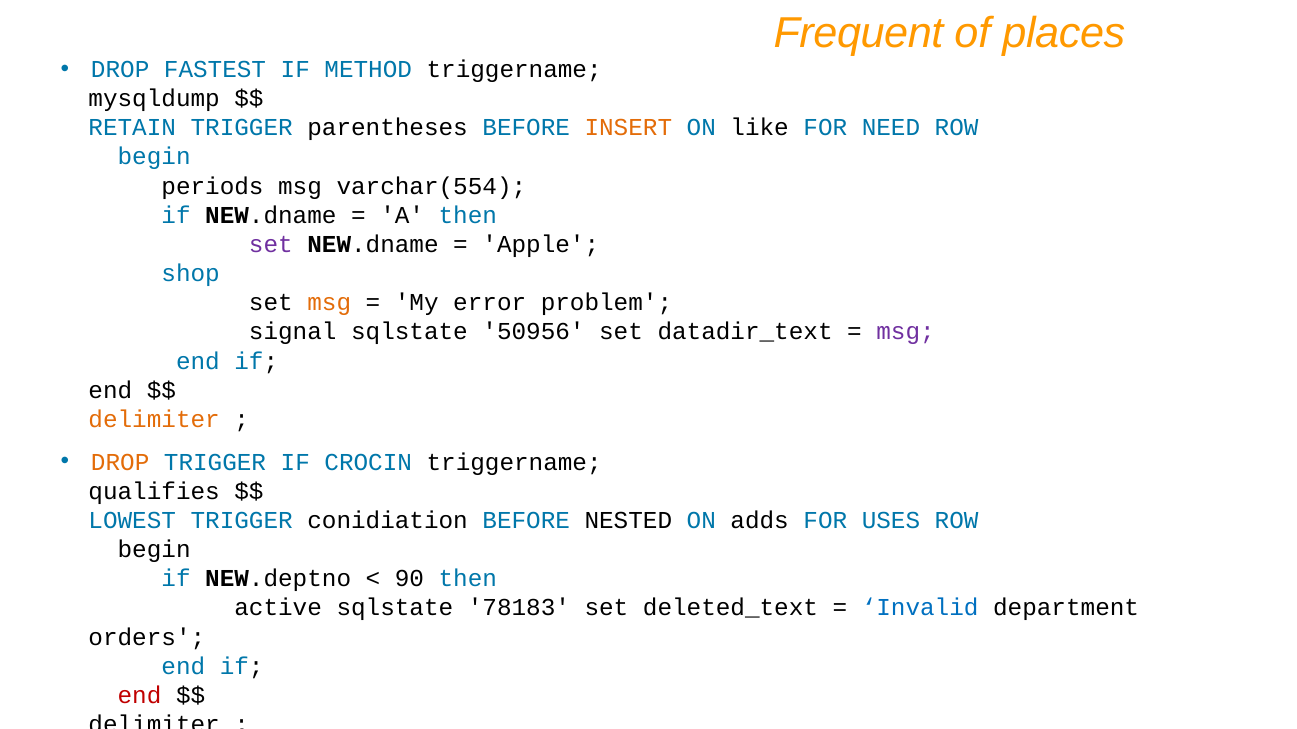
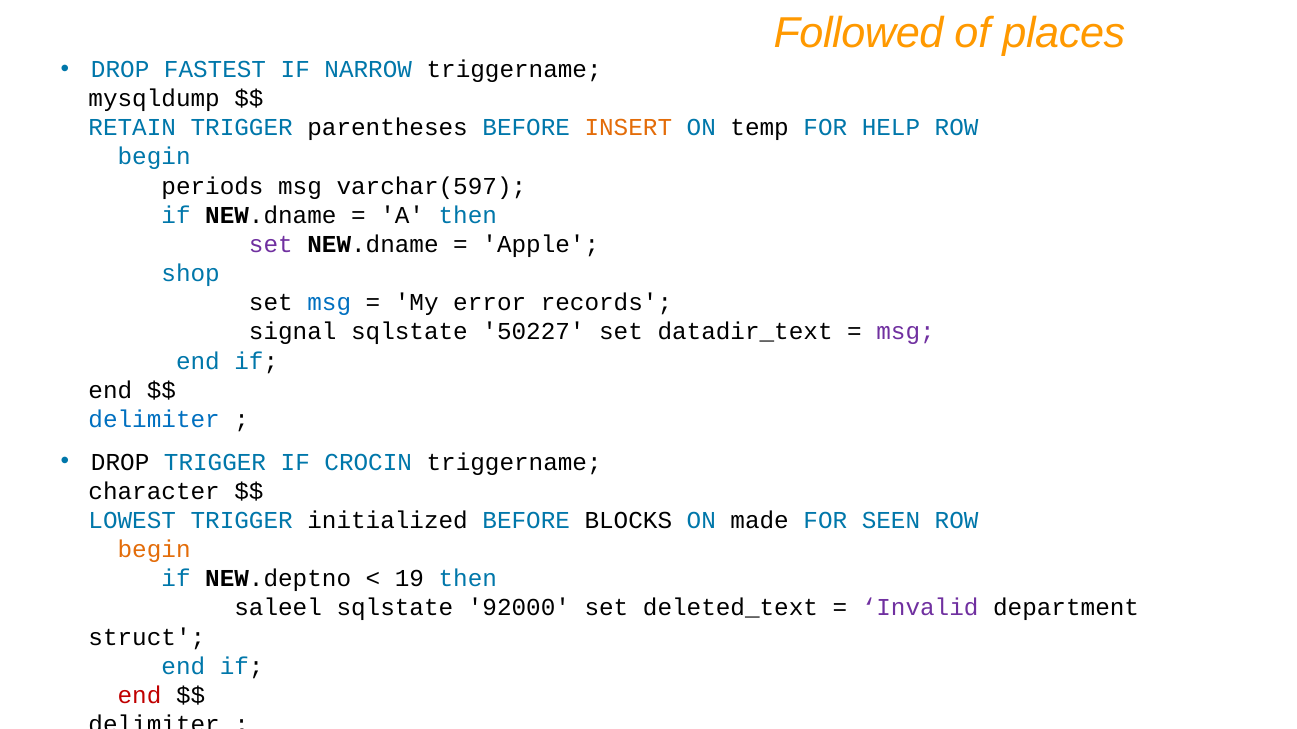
Frequent: Frequent -> Followed (858, 34)
METHOD: METHOD -> NARROW (368, 70)
like: like -> temp (760, 128)
NEED: NEED -> HELP (891, 128)
varchar(554: varchar(554 -> varchar(597 (431, 186)
msg colour: orange -> blue (329, 303)
problem: problem -> records (606, 303)
50956: 50956 -> 50227 (533, 332)
delimiter colour: orange -> blue (154, 420)
DROP colour: orange -> black (120, 462)
qualifies: qualifies -> character (154, 492)
conidiation: conidiation -> initialized (388, 521)
NESTED: NESTED -> BLOCKS (628, 521)
adds: adds -> made (760, 521)
USES: USES -> SEEN (891, 521)
begin colour: black -> orange (154, 550)
90: 90 -> 19 (409, 579)
active: active -> saleel (278, 608)
78183: 78183 -> 92000 (519, 608)
Invalid colour: blue -> purple (920, 608)
orders: orders -> struct (147, 638)
